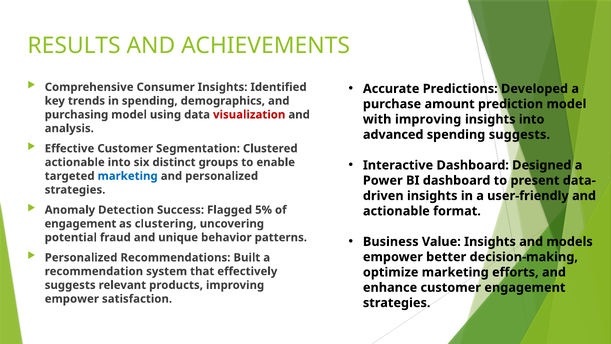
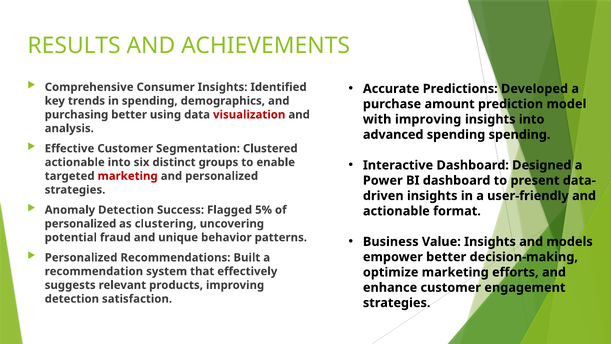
purchasing model: model -> better (129, 115)
spending suggests: suggests -> spending (519, 134)
marketing colour: blue -> red (128, 176)
engagement: engagement -> personalized (80, 224)
empower: empower -> detection (72, 299)
